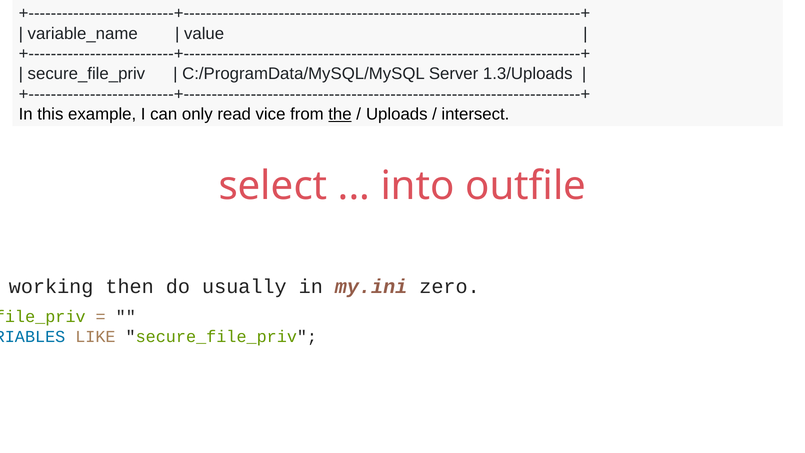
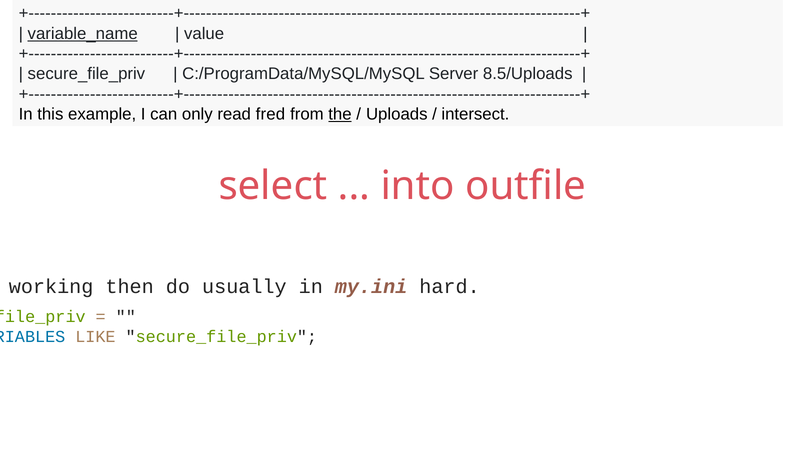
variable_name underline: none -> present (83, 34)
1.3/Uploads: 1.3/Uploads -> 8.5/Uploads (528, 74)
vice: vice -> fred (270, 114)
zero: zero -> hard (450, 287)
